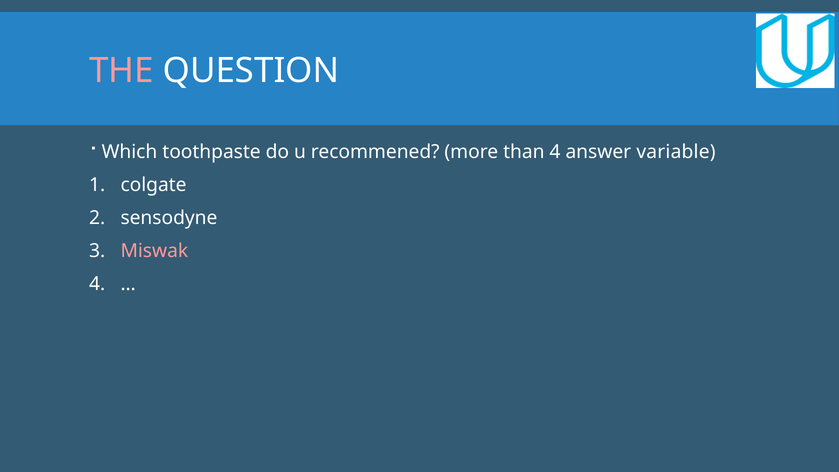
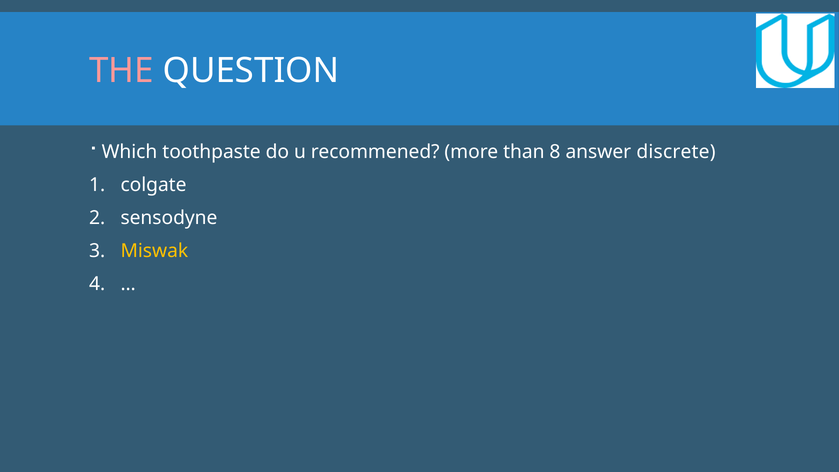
than 4: 4 -> 8 (555, 152)
variable: variable -> discrete (676, 152)
Miswak colour: pink -> yellow (154, 251)
